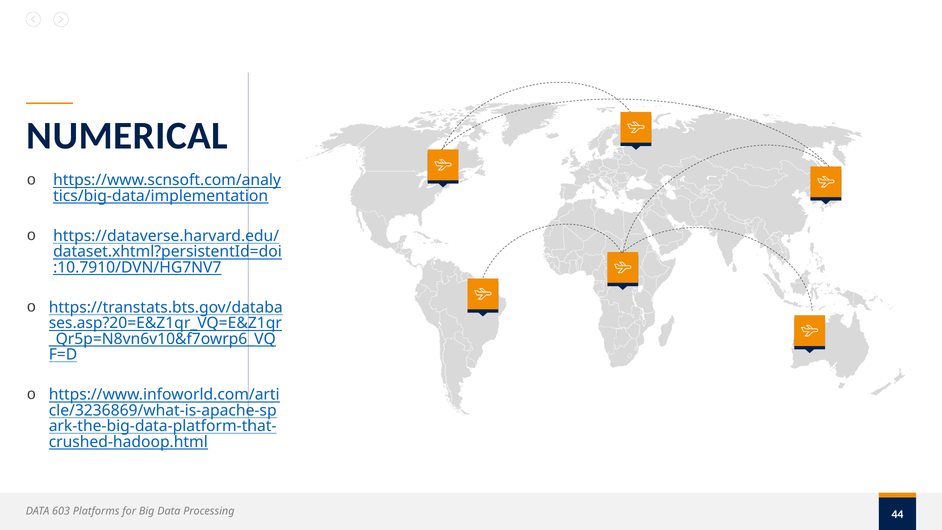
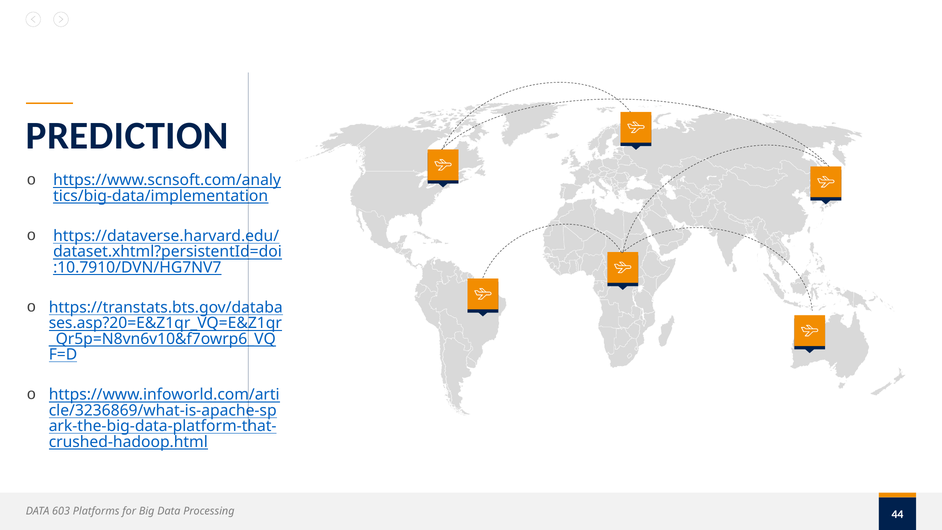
NUMERICAL: NUMERICAL -> PREDICTION (127, 136)
